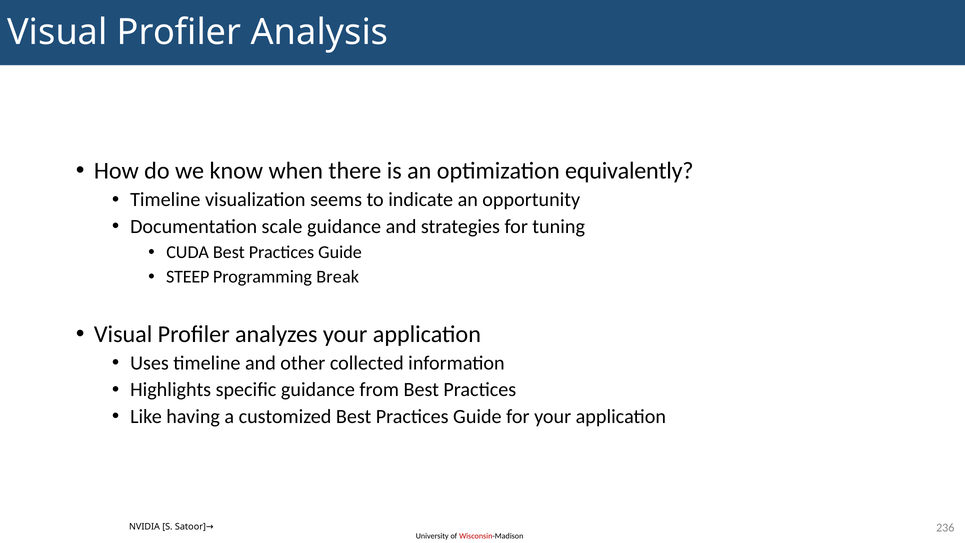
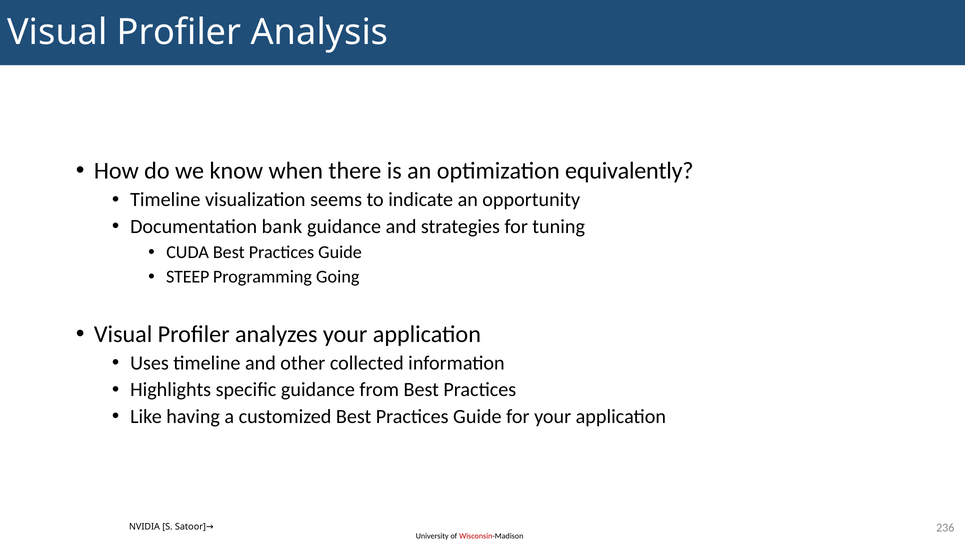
scale: scale -> bank (282, 226)
Break: Break -> Going (338, 277)
